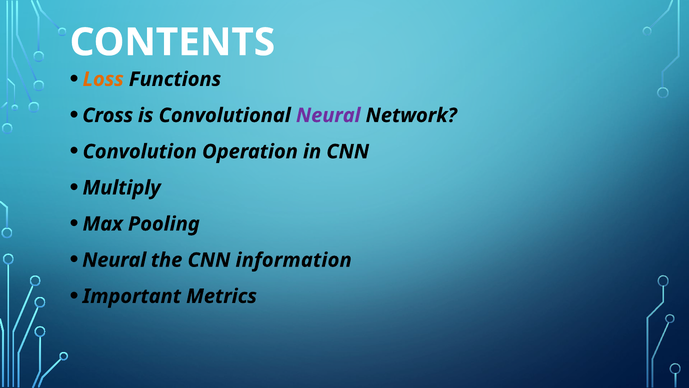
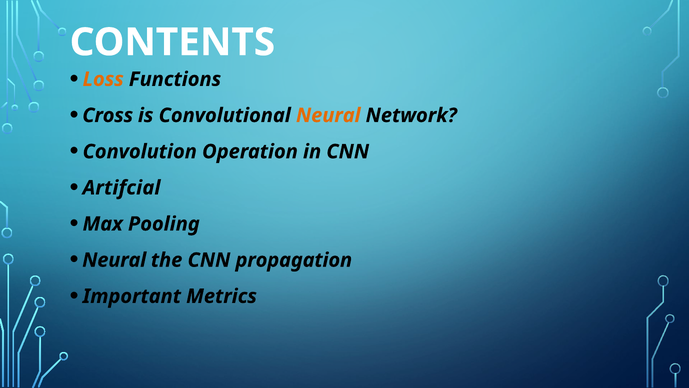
Neural colour: purple -> orange (328, 115)
Multiply: Multiply -> Artifcial (122, 188)
information: information -> propagation (294, 260)
